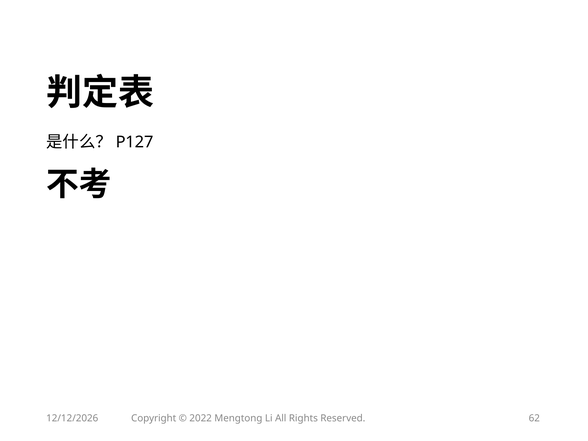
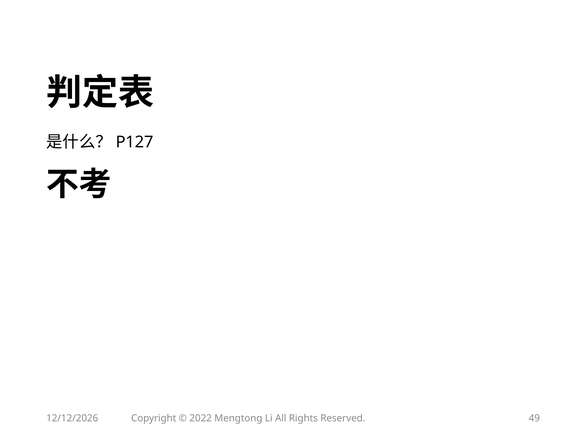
62: 62 -> 49 (534, 418)
